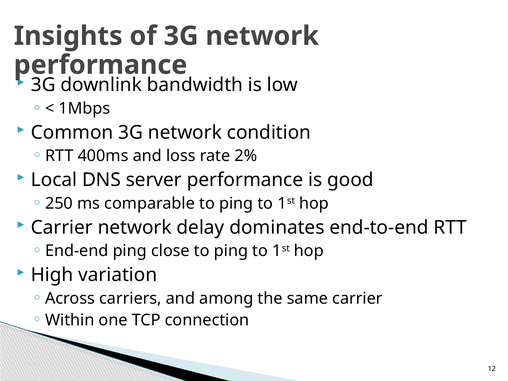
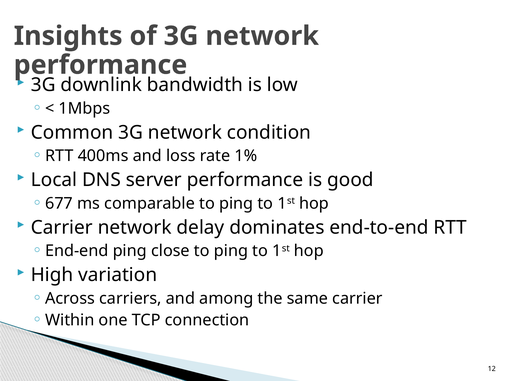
2%: 2% -> 1% (246, 156)
250: 250 -> 677 (59, 203)
